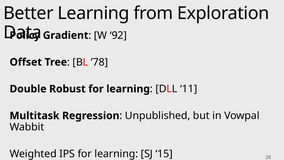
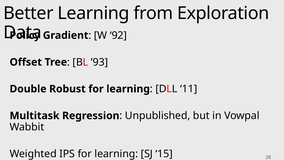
’78: ’78 -> ’93 (100, 62)
